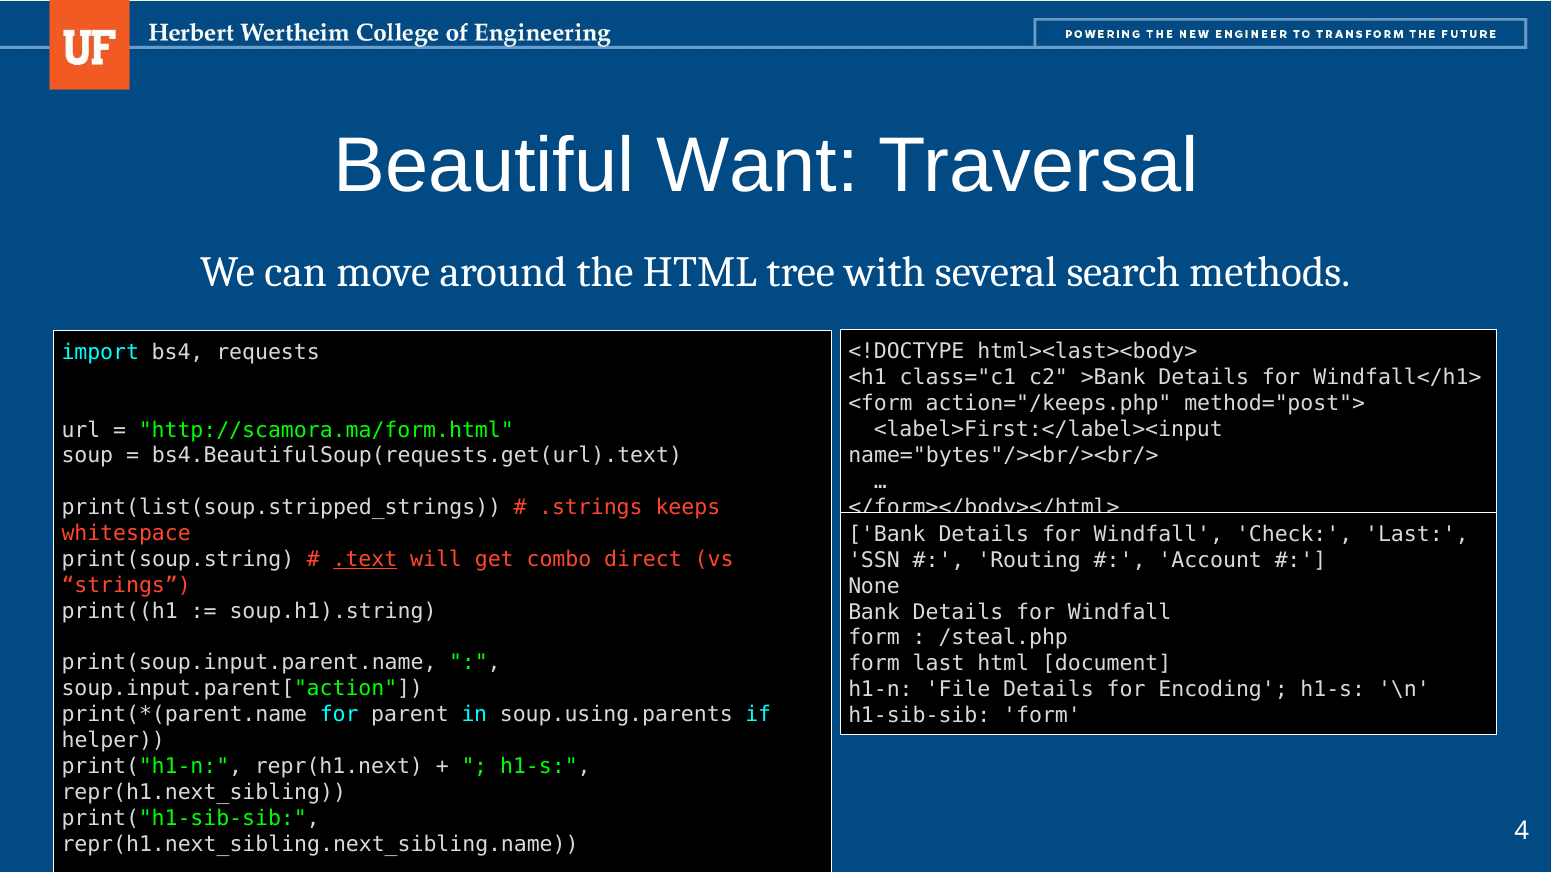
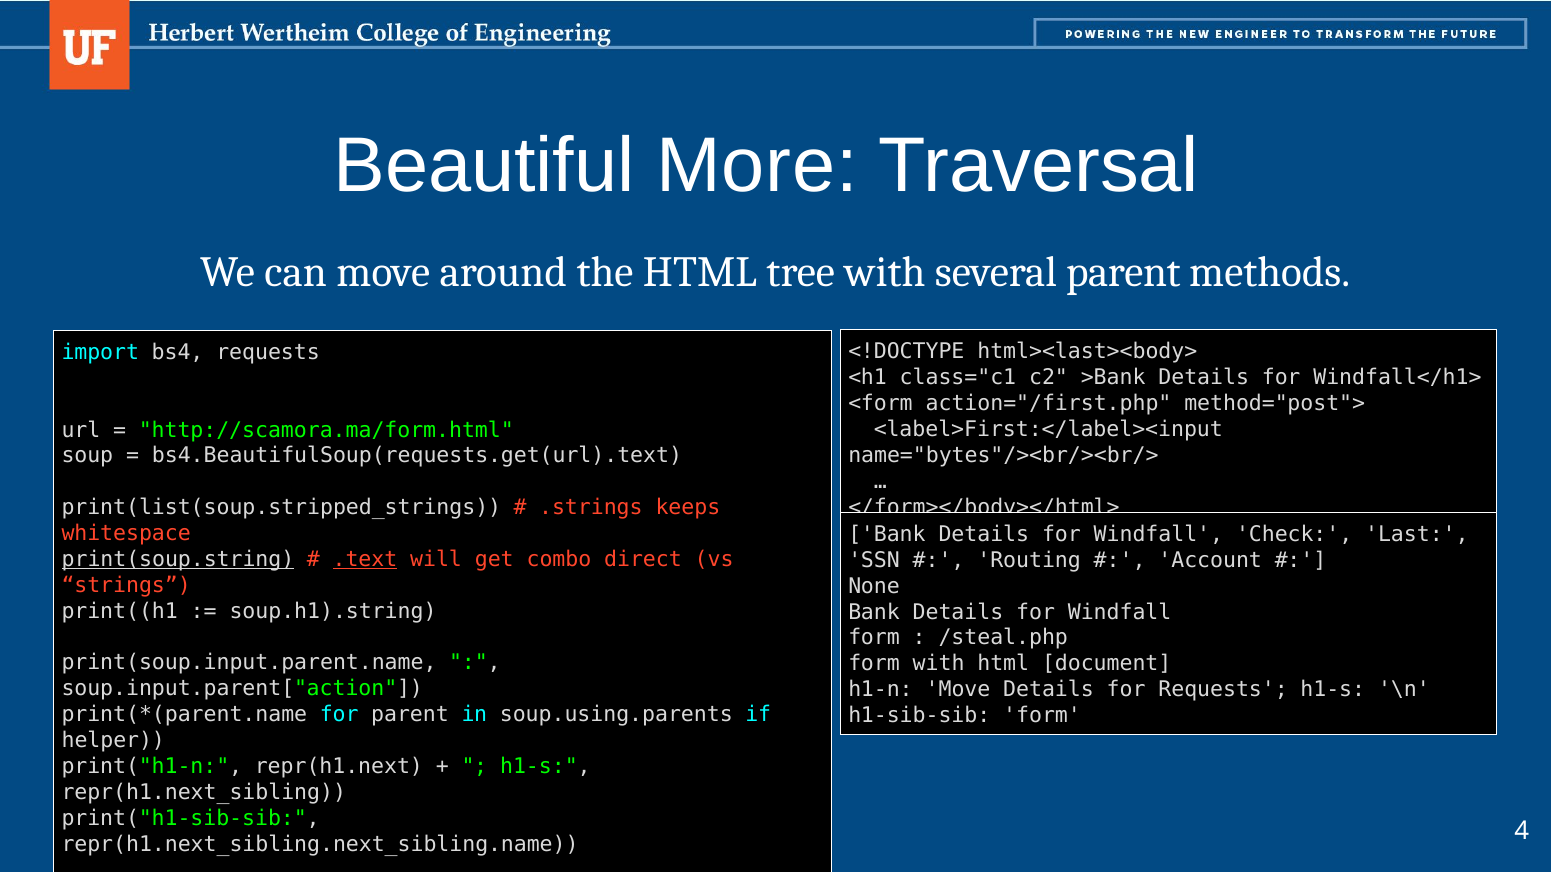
Want: Want -> More (757, 166)
several search: search -> parent (1123, 273)
action="/keeps.php: action="/keeps.php -> action="/first.php (1049, 404)
print(soup.string underline: none -> present (178, 560)
form last: last -> with (939, 664)
h1-n File: File -> Move (958, 690)
for Encoding: Encoding -> Requests (1223, 690)
